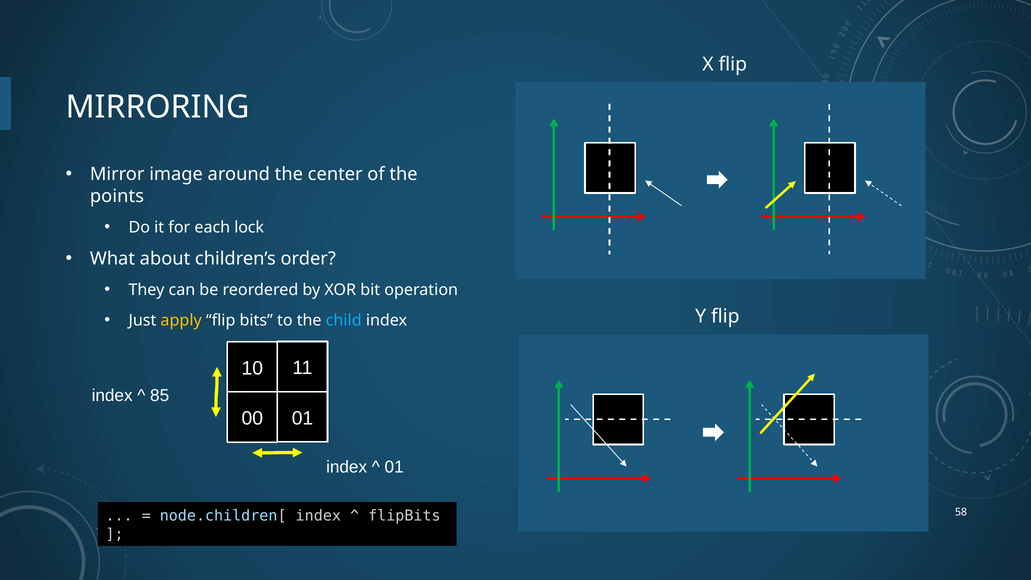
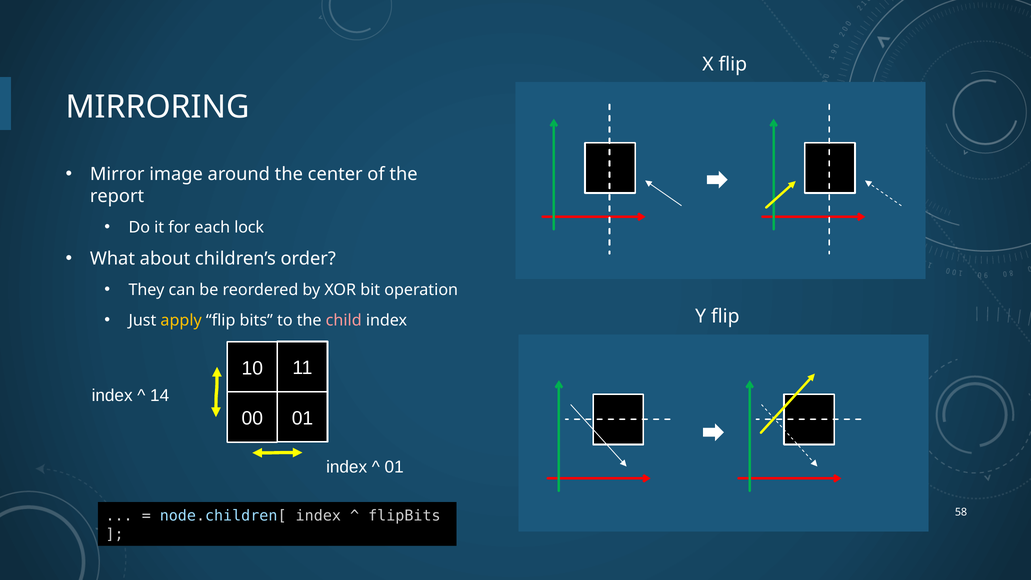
points: points -> report (117, 196)
child colour: light blue -> pink (344, 320)
85: 85 -> 14 (160, 395)
